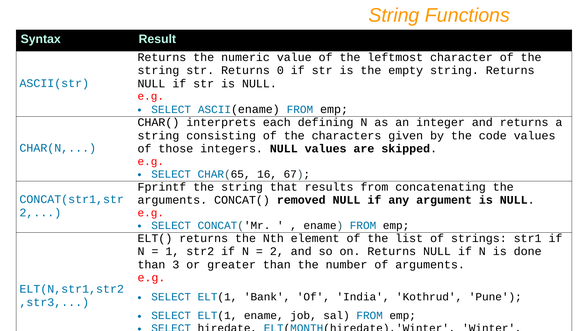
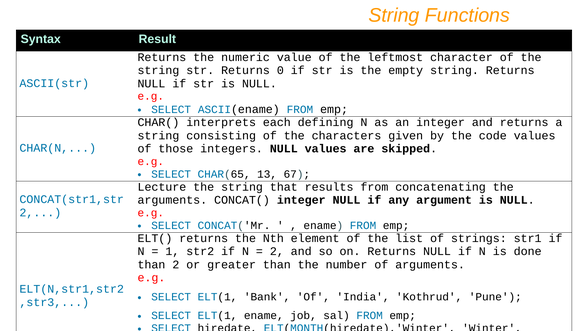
16: 16 -> 13 (267, 174)
Fprintf: Fprintf -> Lecture (162, 187)
CONCAT( removed: removed -> integer (301, 200)
than 3: 3 -> 2 (176, 264)
